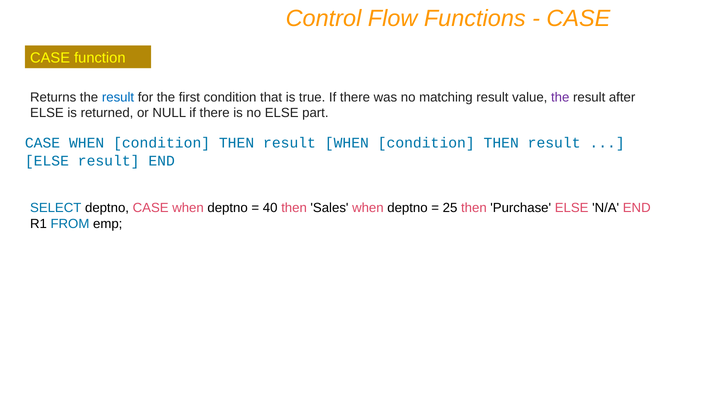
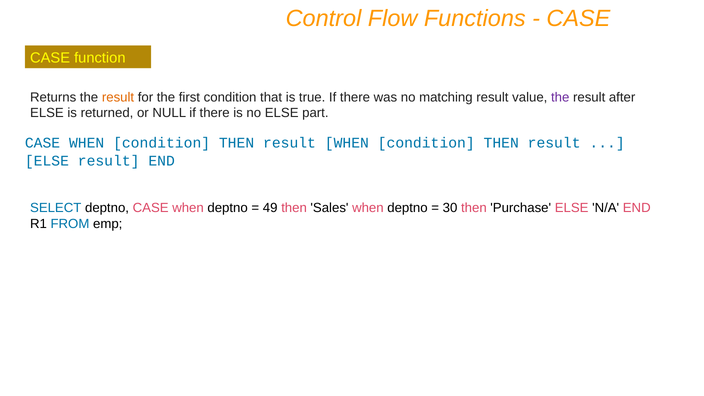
result colour: blue -> orange (118, 97)
40: 40 -> 49 (270, 208)
25: 25 -> 30 (450, 208)
